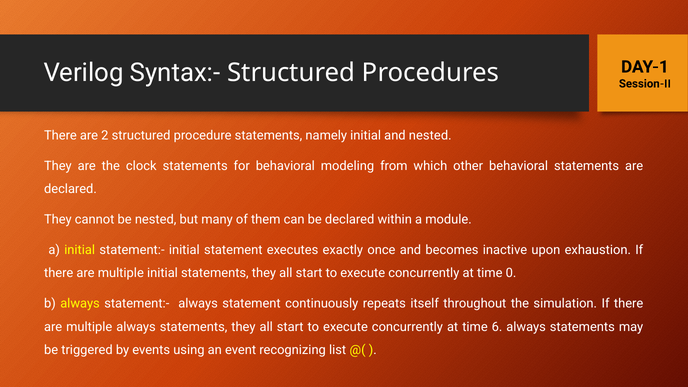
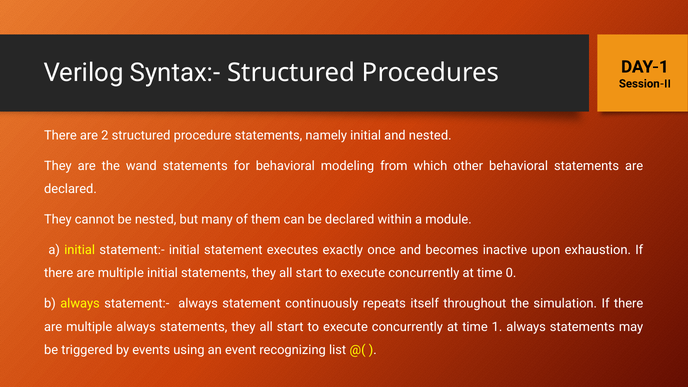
clock: clock -> wand (141, 166)
6: 6 -> 1 (497, 327)
